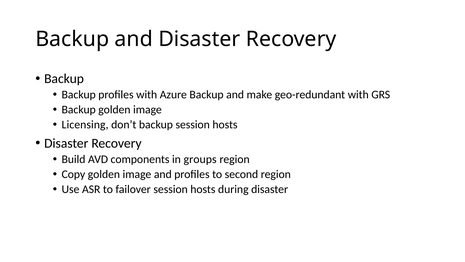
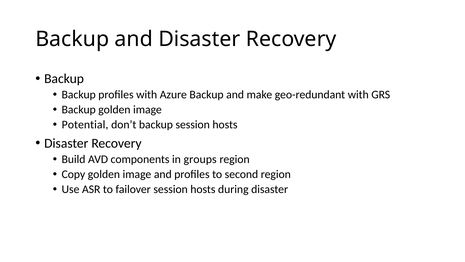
Licensing: Licensing -> Potential (85, 125)
